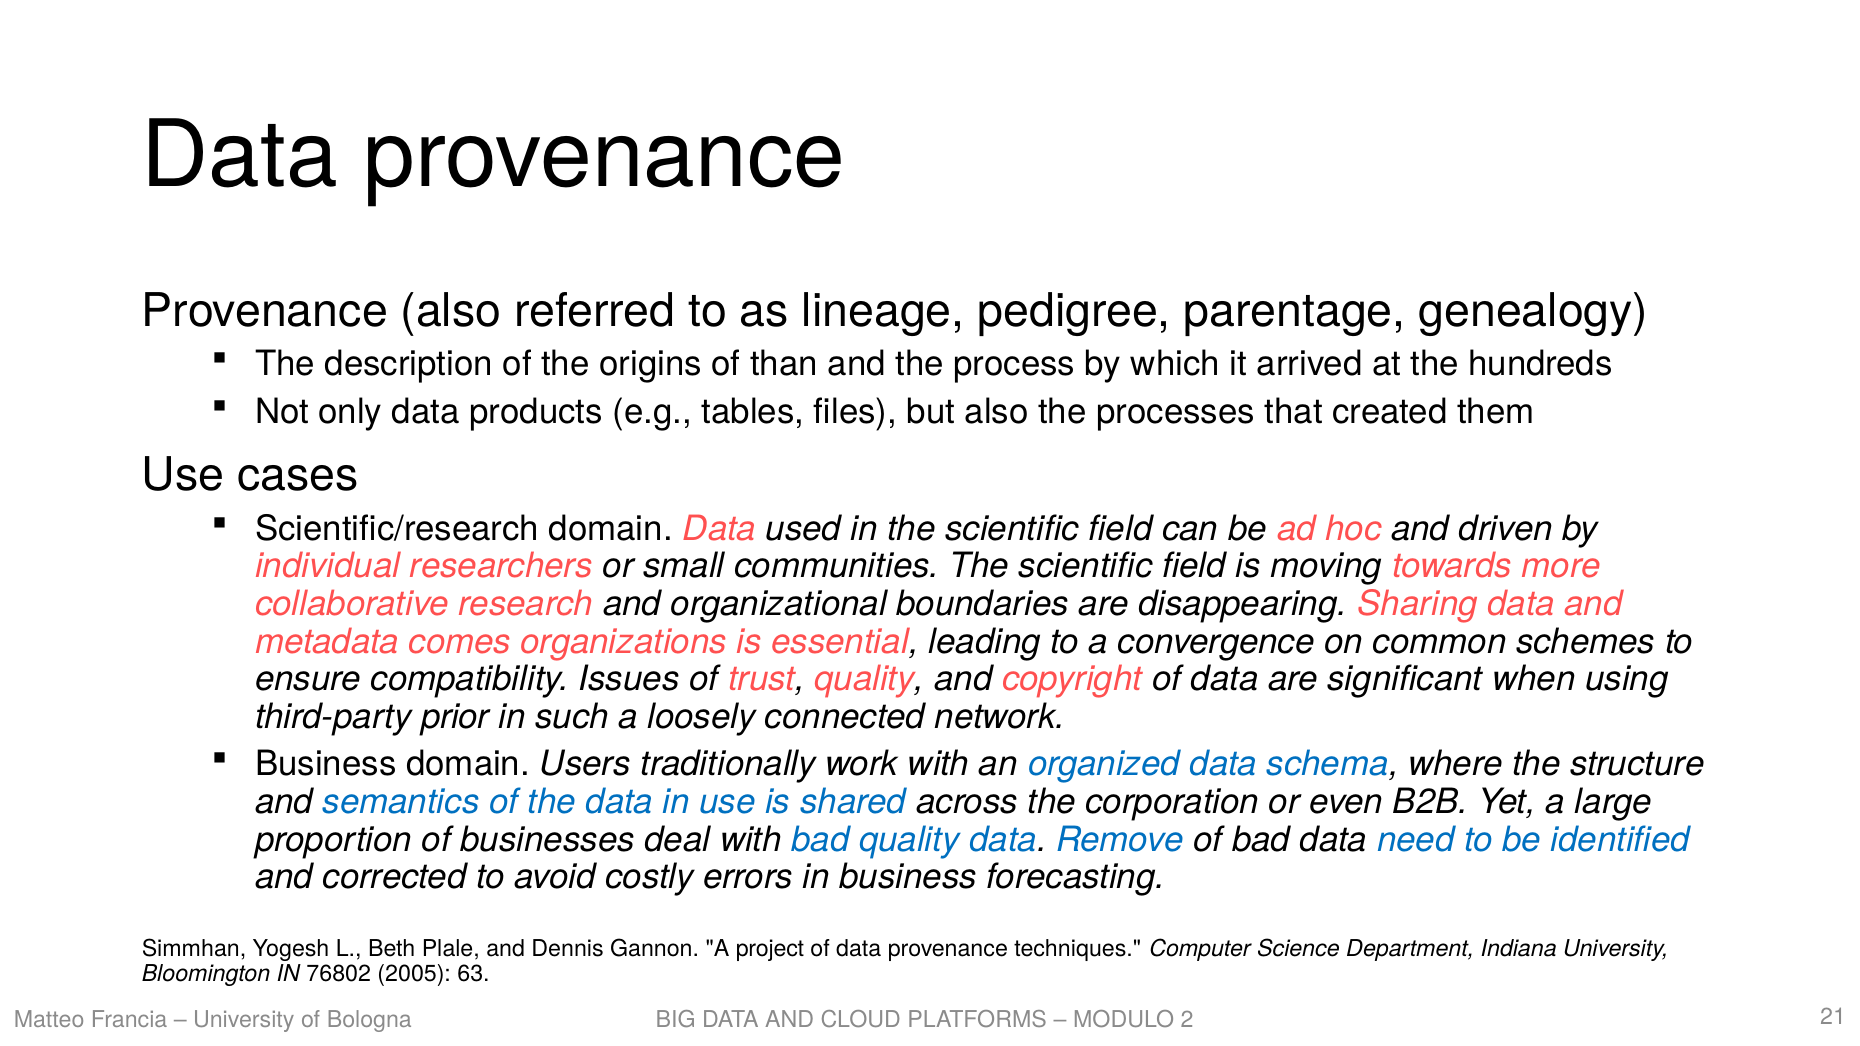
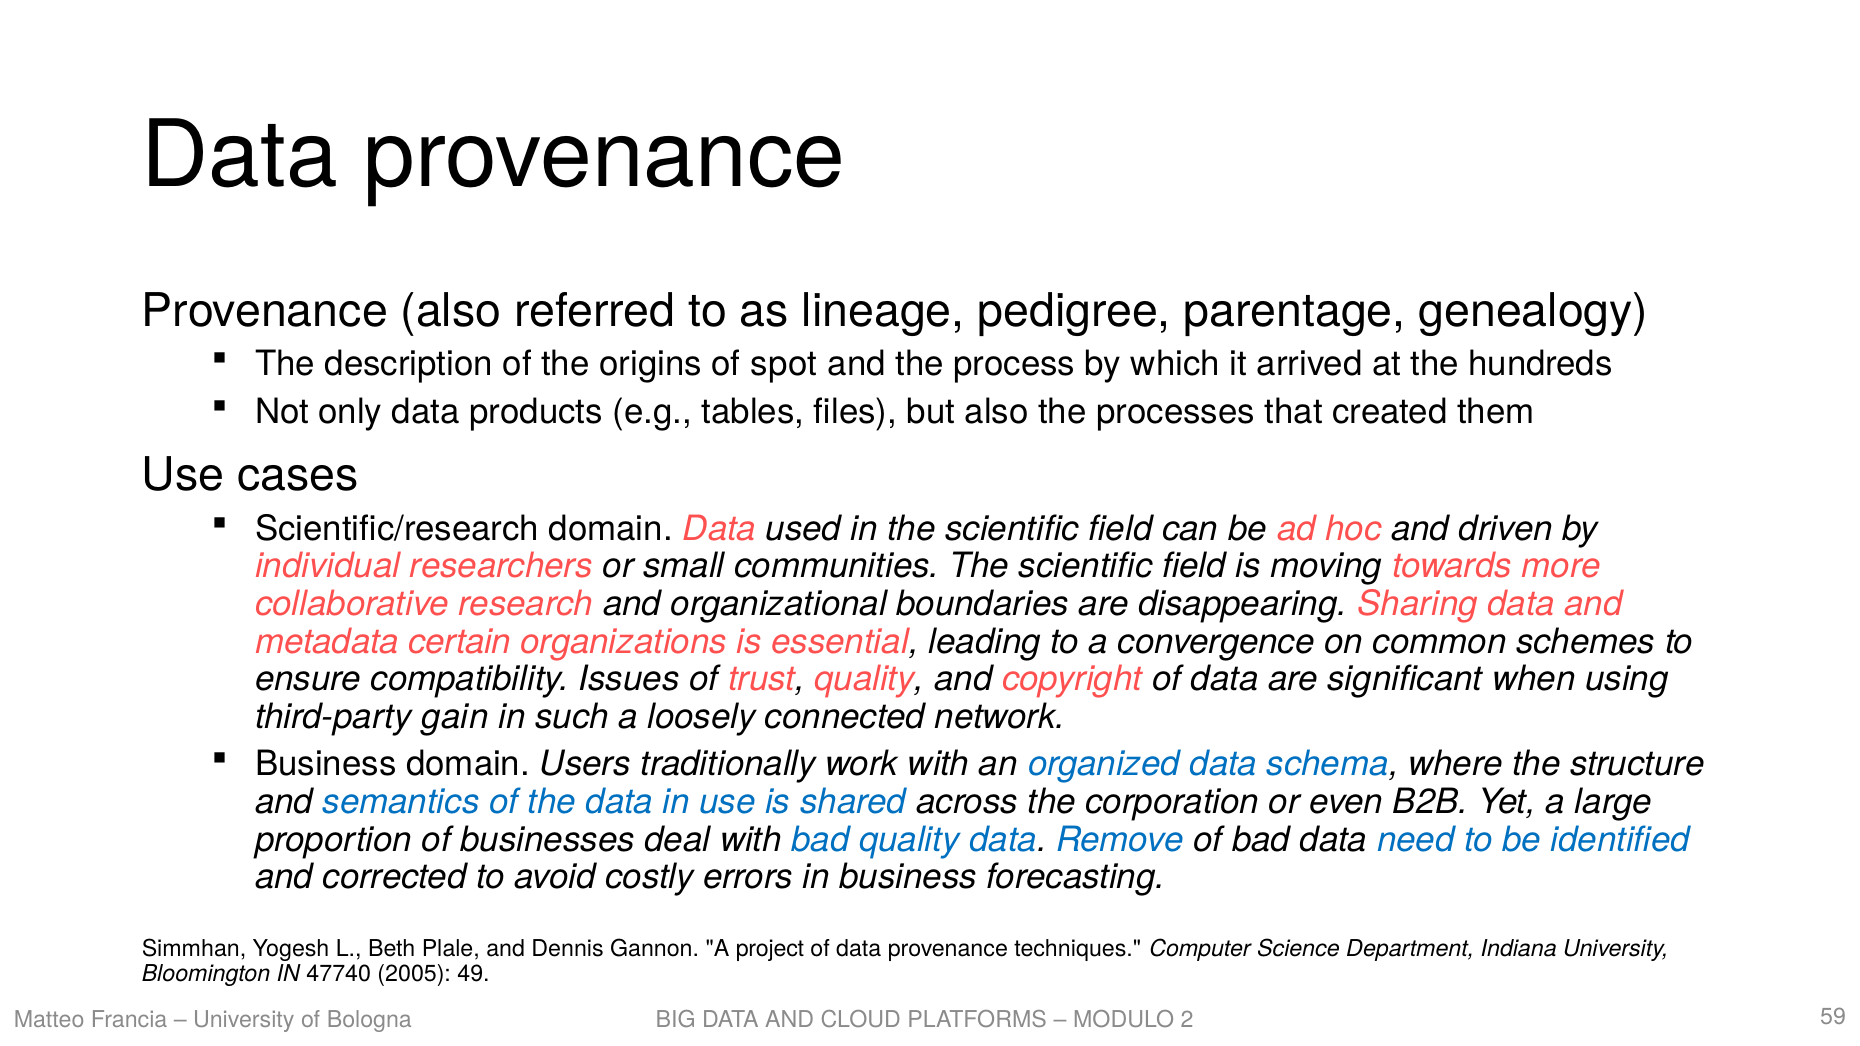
than: than -> spot (784, 365)
comes: comes -> certain (460, 642)
prior: prior -> gain (455, 717)
76802: 76802 -> 47740 (339, 974)
63: 63 -> 49 (474, 974)
21: 21 -> 59 (1833, 1017)
